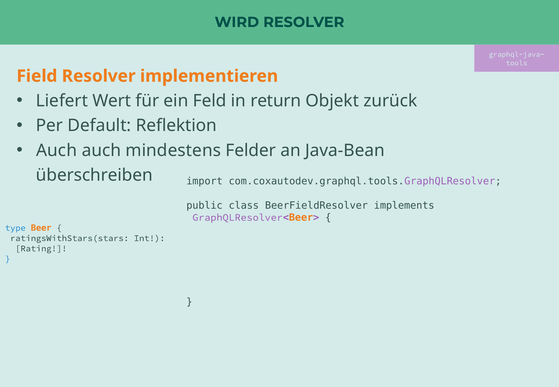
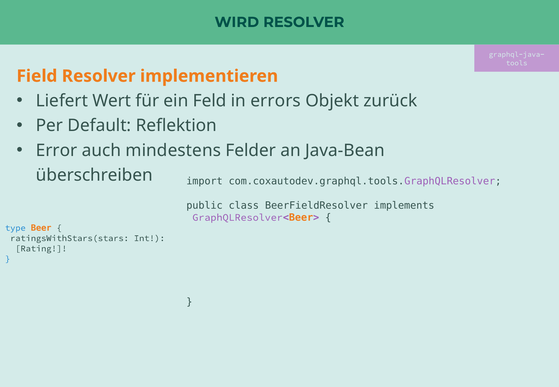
return: return -> errors (276, 101)
Auch: Auch -> Error (57, 150)
